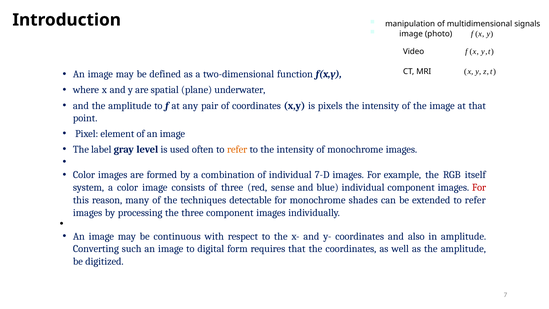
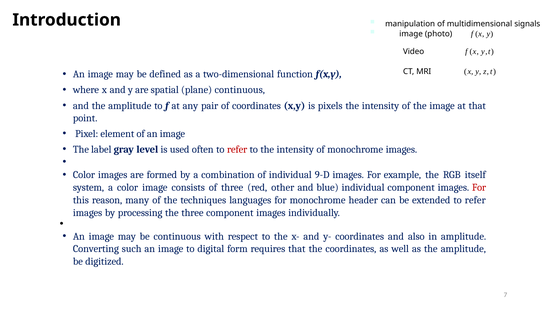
plane underwater: underwater -> continuous (240, 90)
refer colour: orange -> red (237, 149)
7-D: 7-D -> 9-D (322, 175)
sense: sense -> other (283, 187)
detectable: detectable -> languages (250, 200)
shades: shades -> header (363, 200)
